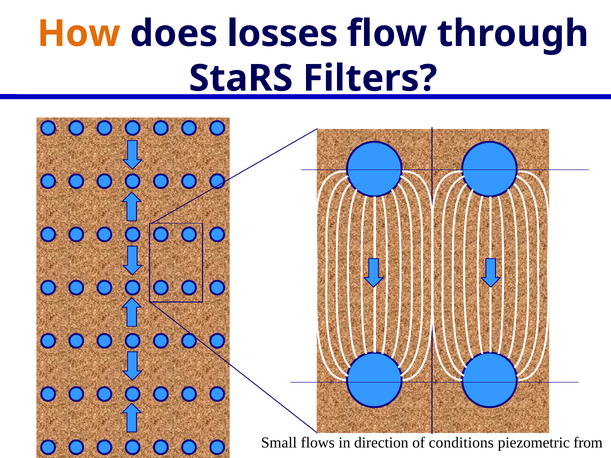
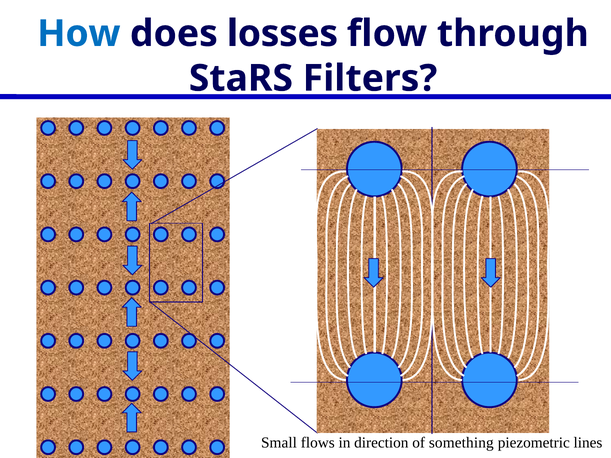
How colour: orange -> blue (79, 34)
conditions: conditions -> something (461, 443)
from: from -> lines (588, 443)
